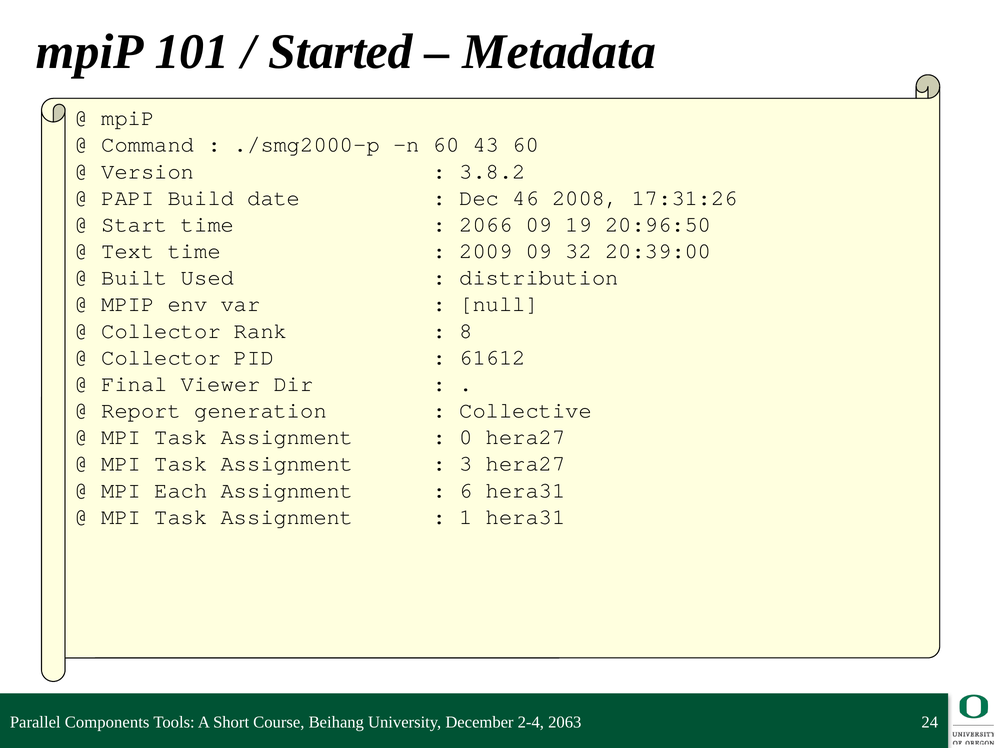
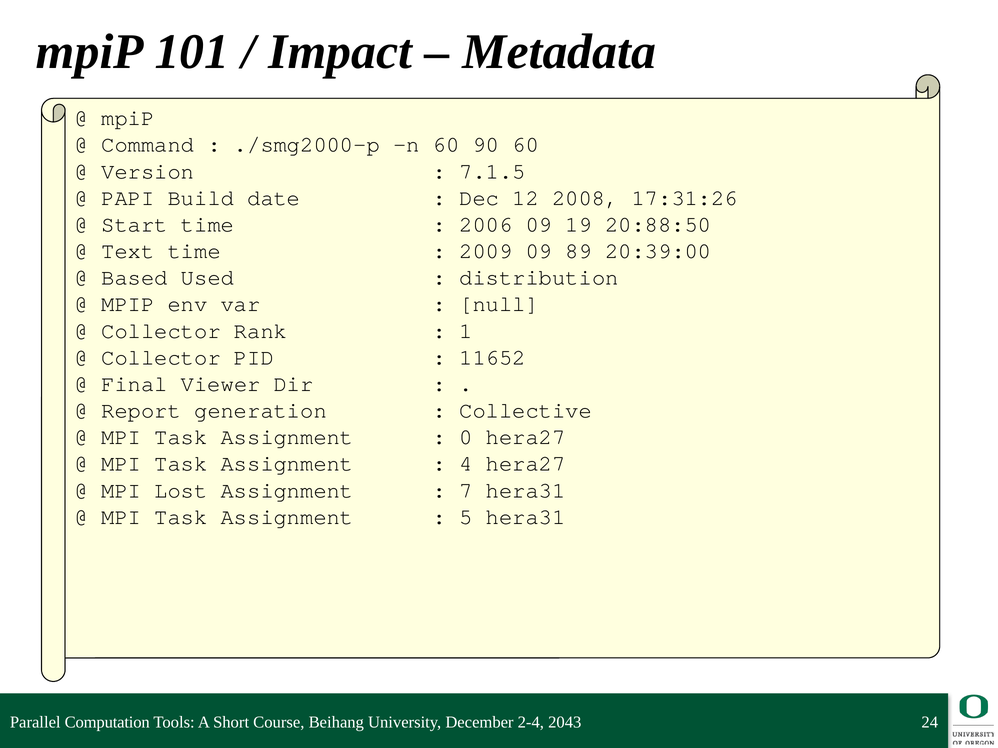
Started: Started -> Impact (340, 52)
43: 43 -> 90 (486, 145)
3.8.2: 3.8.2 -> 7.1.5 (493, 171)
46: 46 -> 12 (526, 198)
2066: 2066 -> 2006 (486, 225)
20:96:50: 20:96:50 -> 20:88:50 (658, 225)
32: 32 -> 89 (579, 251)
Built: Built -> Based (135, 278)
8: 8 -> 1 (466, 331)
61612: 61612 -> 11652 (493, 358)
3: 3 -> 4 (466, 464)
Each: Each -> Lost (181, 491)
6: 6 -> 7 (466, 491)
1: 1 -> 5 (466, 517)
Components: Components -> Computation (107, 723)
2063: 2063 -> 2043 (565, 723)
